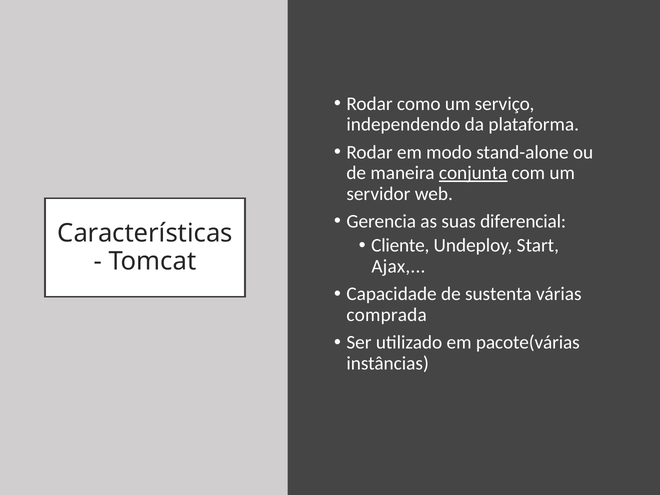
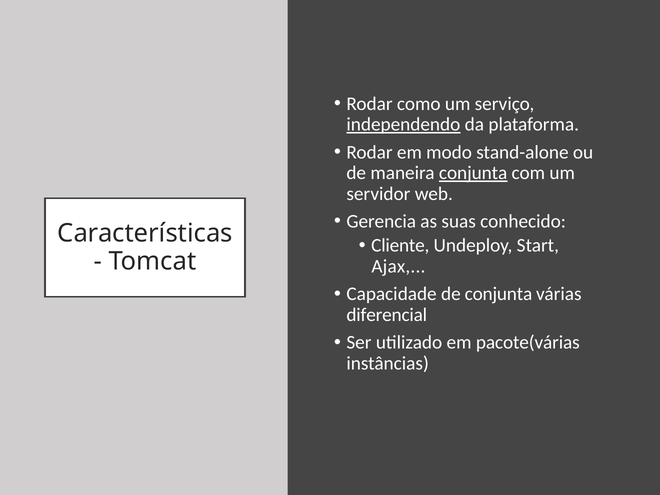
independendo underline: none -> present (403, 125)
diferencial: diferencial -> conhecido (523, 221)
de sustenta: sustenta -> conjunta (498, 294)
comprada: comprada -> diferencial (387, 315)
